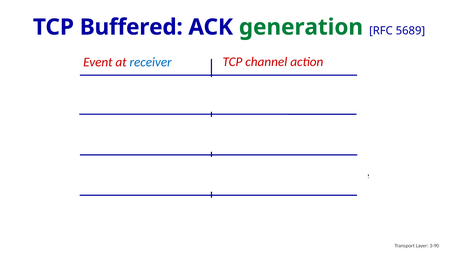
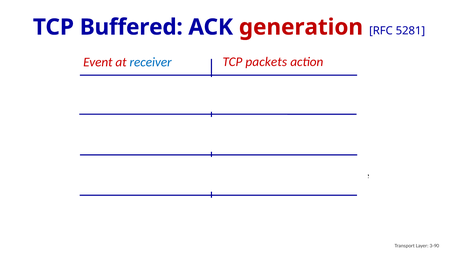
generation colour: green -> red (301, 27)
5689: 5689 -> 5281 (410, 31)
channel: channel -> packets (266, 62)
